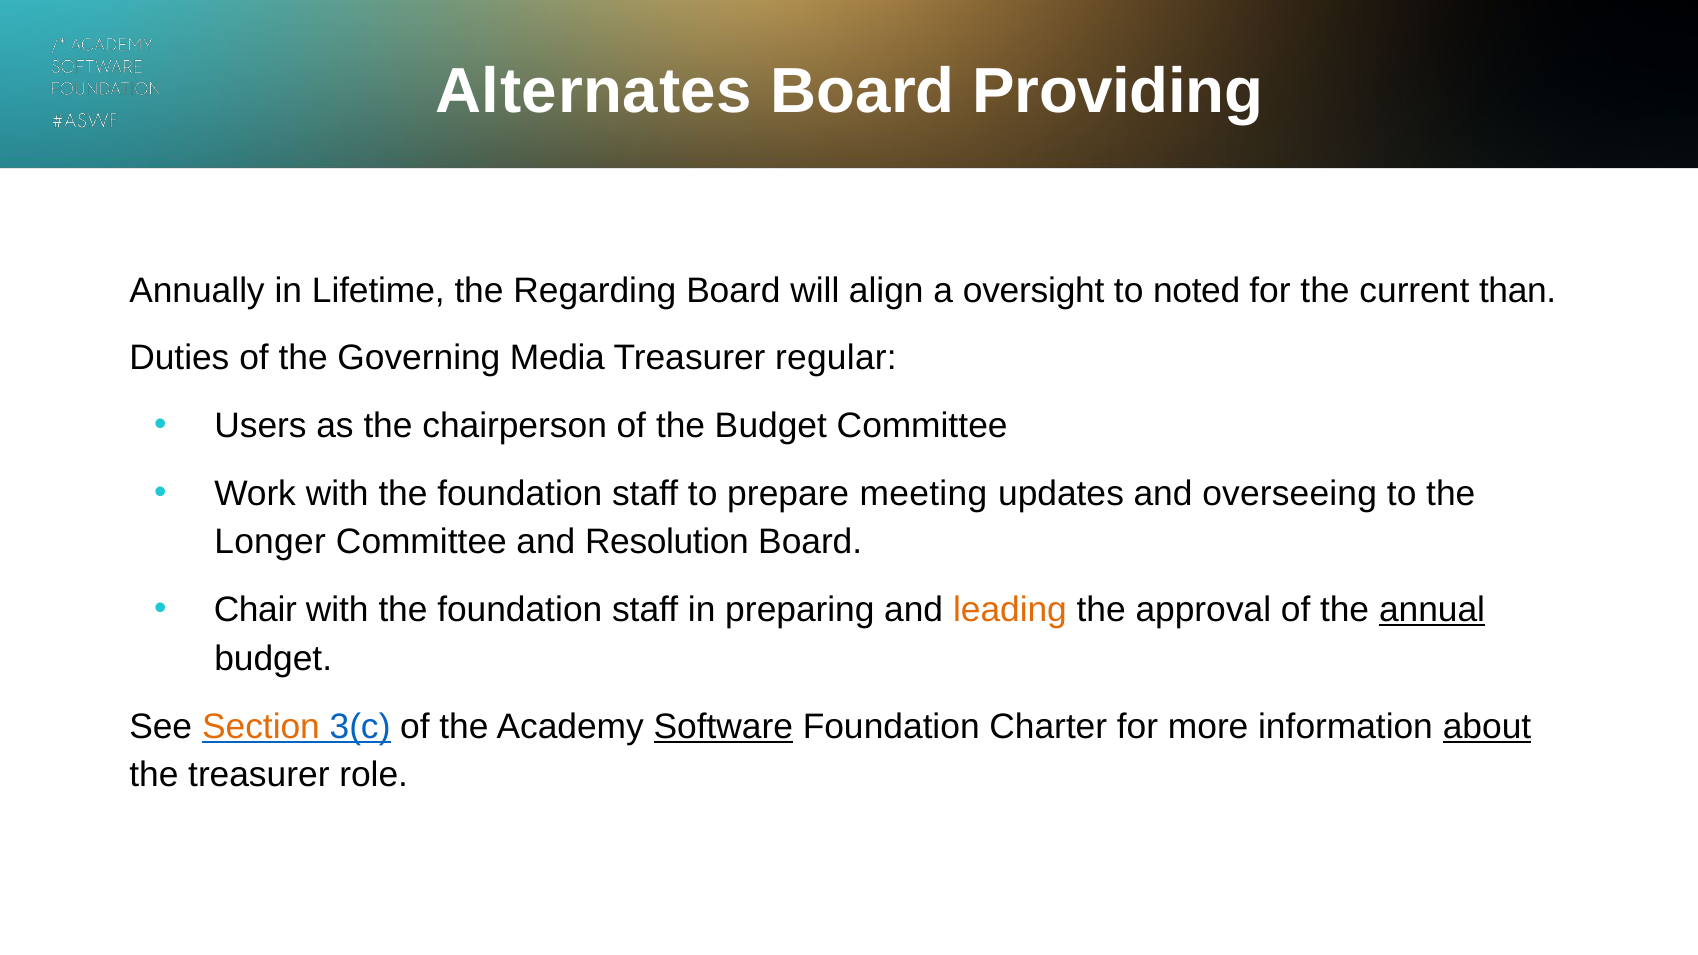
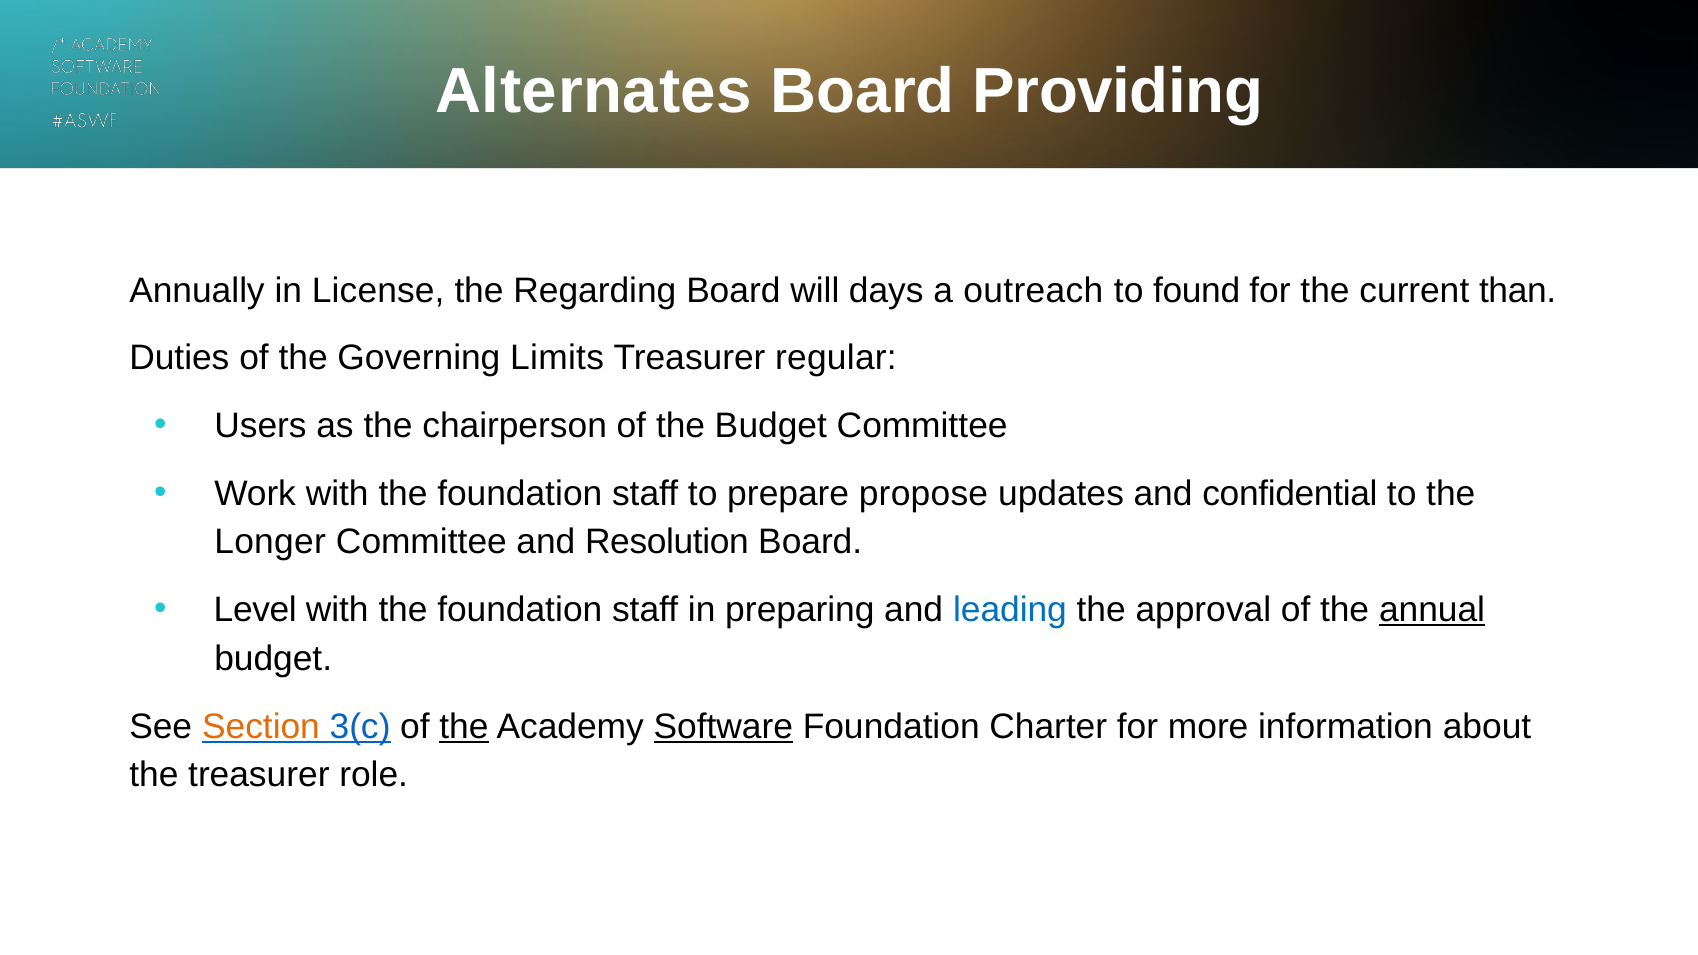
Lifetime: Lifetime -> License (378, 291)
align: align -> days (886, 291)
oversight: oversight -> outreach (1033, 291)
noted: noted -> found (1197, 291)
Media: Media -> Limits (557, 358)
meeting: meeting -> propose (923, 494)
overseeing: overseeing -> confidential (1290, 494)
Chair: Chair -> Level (255, 610)
leading colour: orange -> blue (1010, 610)
the underline: none -> present (464, 726)
about underline: present -> none (1487, 726)
